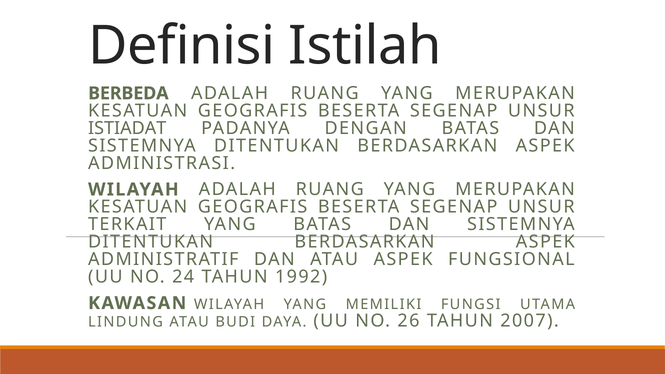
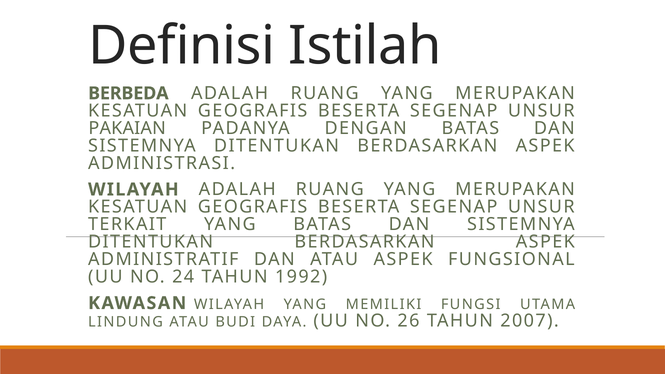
ISTIADAT: ISTIADAT -> PAKAIAN (127, 128)
